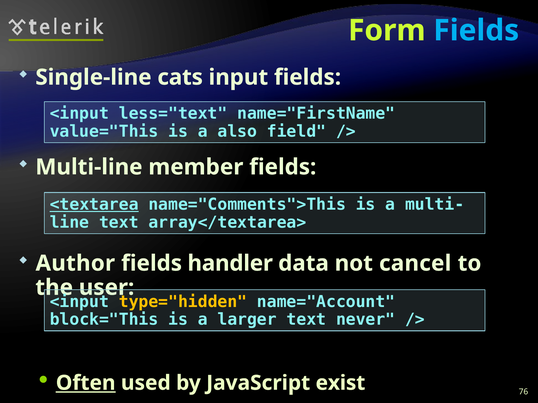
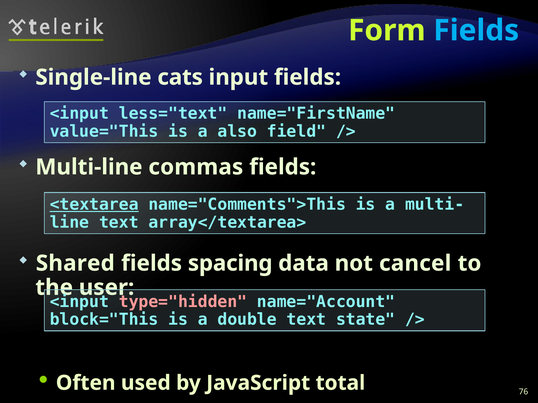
member: member -> commas (196, 167)
Author: Author -> Shared (75, 264)
handler: handler -> spacing (230, 264)
type="hidden colour: yellow -> pink (183, 302)
larger: larger -> double (247, 320)
never: never -> state (366, 320)
Often underline: present -> none (86, 383)
exist: exist -> total (340, 383)
